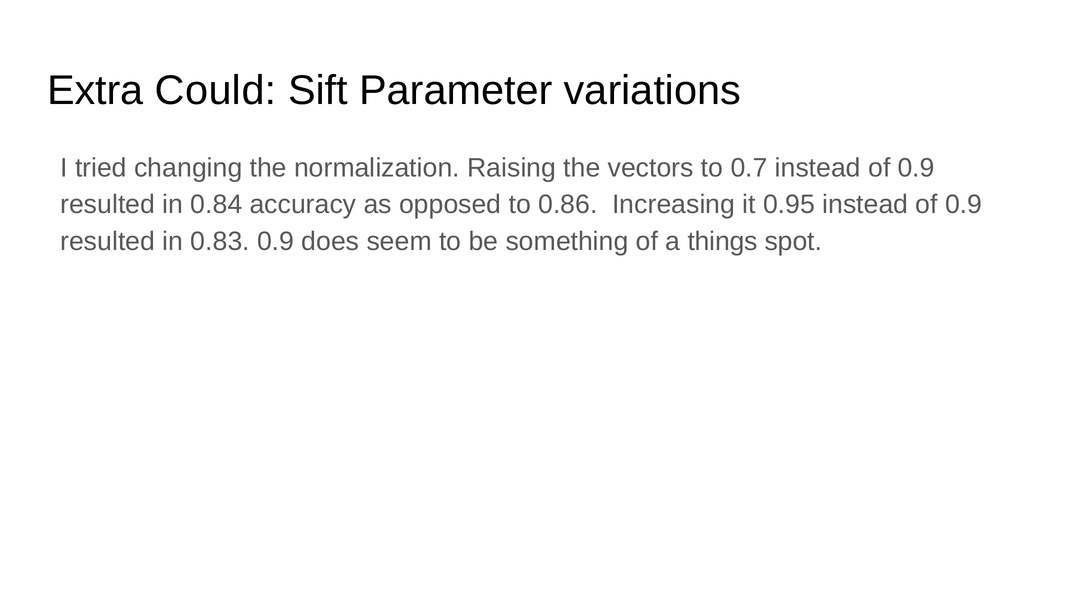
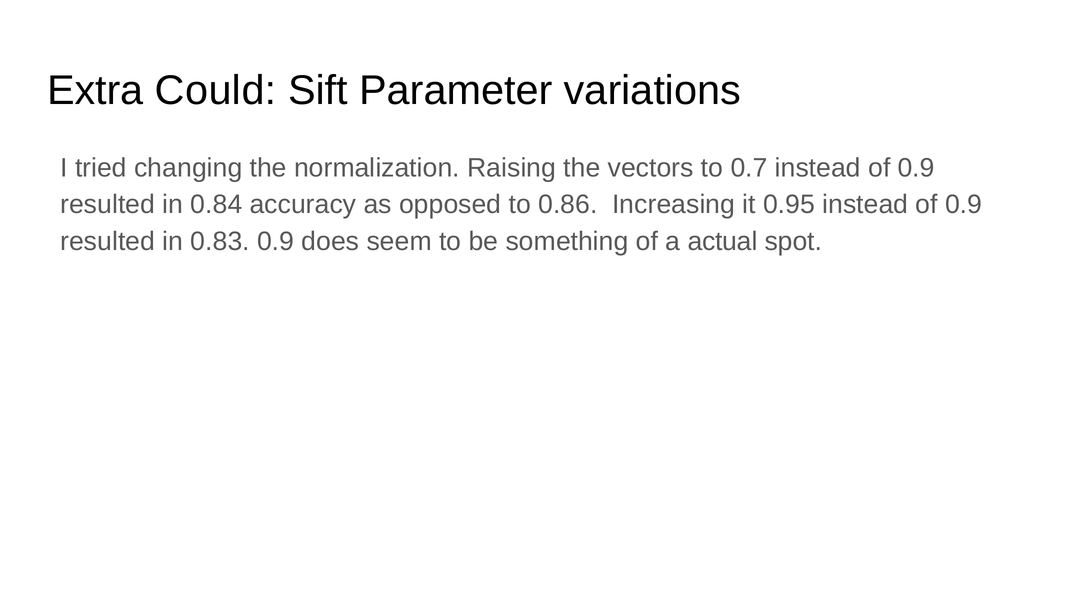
things: things -> actual (723, 241)
